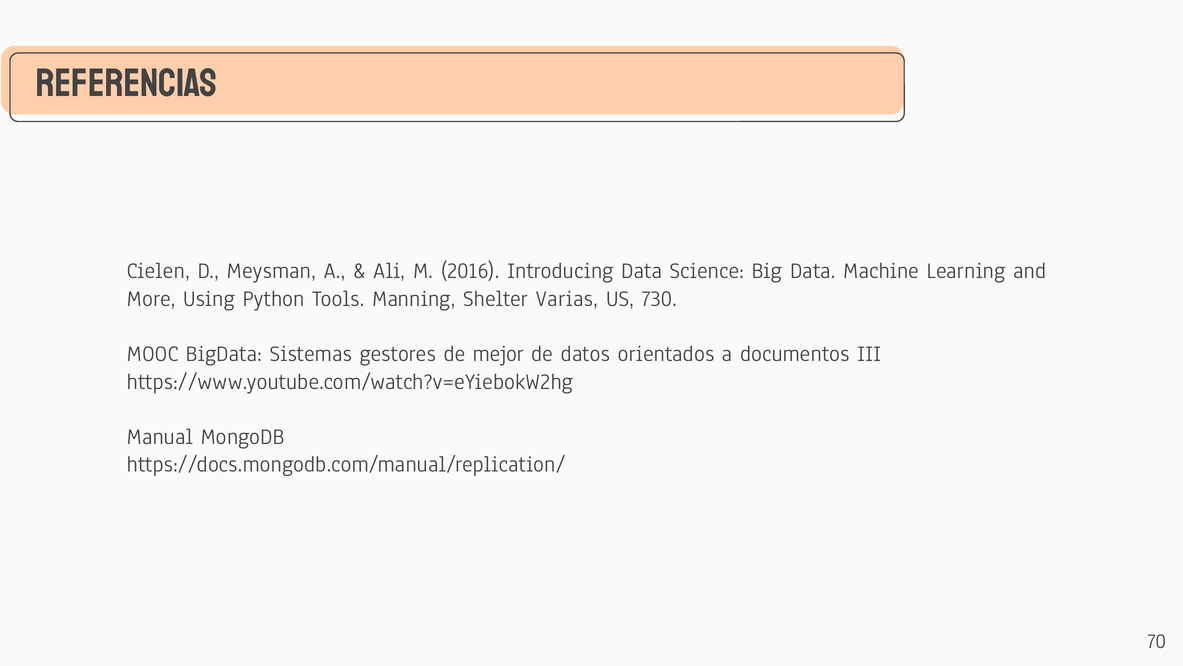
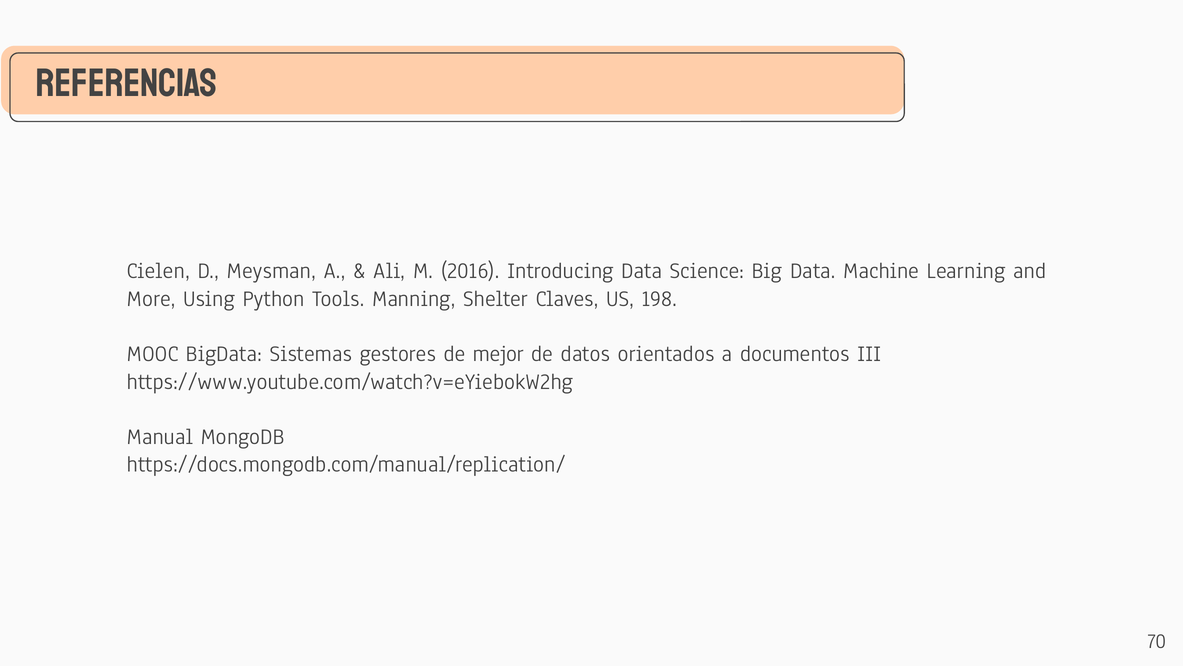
Varias: Varias -> Claves (567, 298)
730: 730 -> 198 (659, 298)
